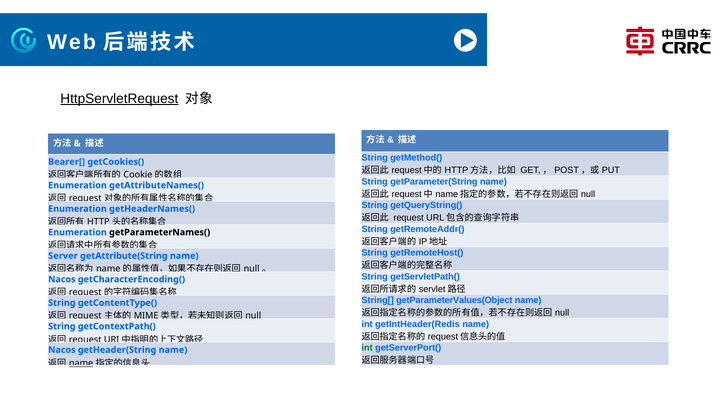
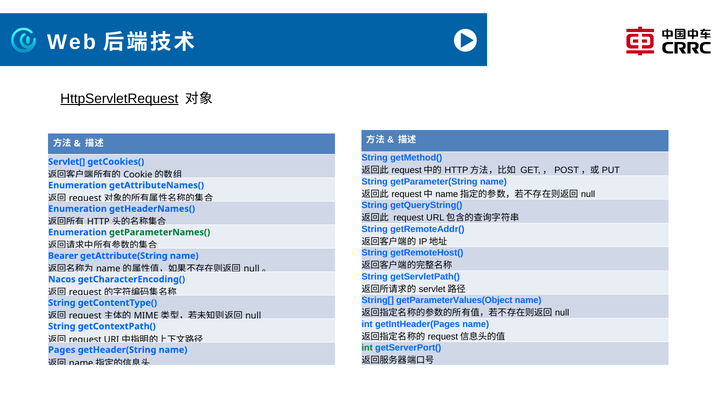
Bearer[: Bearer[ -> Servlet[ (67, 162)
getParameterNames( colour: black -> green (160, 232)
Server: Server -> Bearer (63, 256)
getIntHeader(Redis: getIntHeader(Redis -> getIntHeader(Pages (418, 324)
Nacos: Nacos -> Pages (62, 350)
name underline: present -> none (81, 363)
